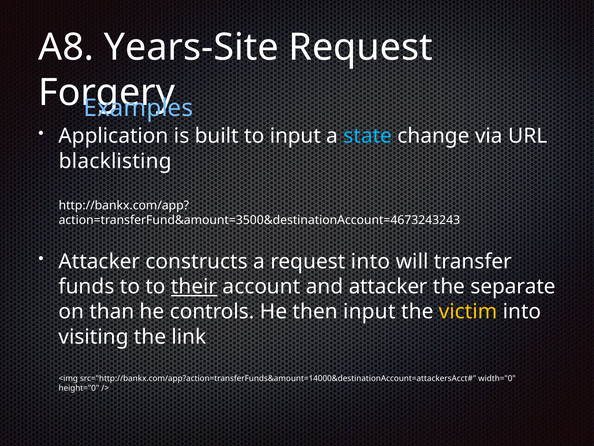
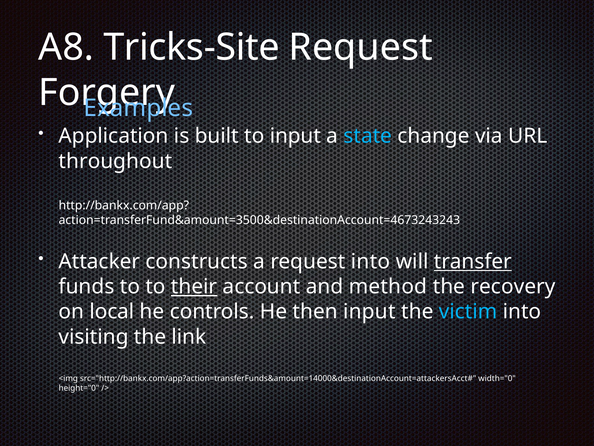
Years-Site: Years-Site -> Tricks-Site (191, 47)
blacklisting: blacklisting -> throughout (115, 161)
transfer underline: none -> present (473, 261)
and attacker: attacker -> method (388, 286)
separate: separate -> recovery (513, 286)
than: than -> local (112, 311)
victim colour: yellow -> light blue (468, 311)
